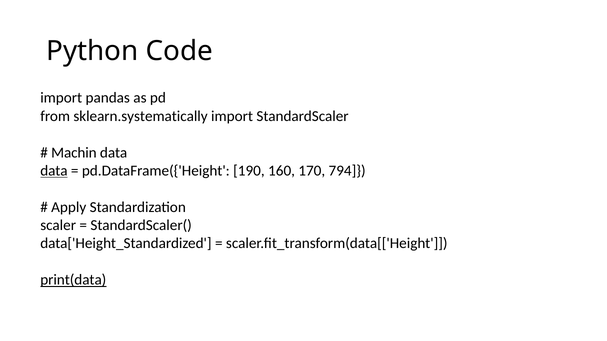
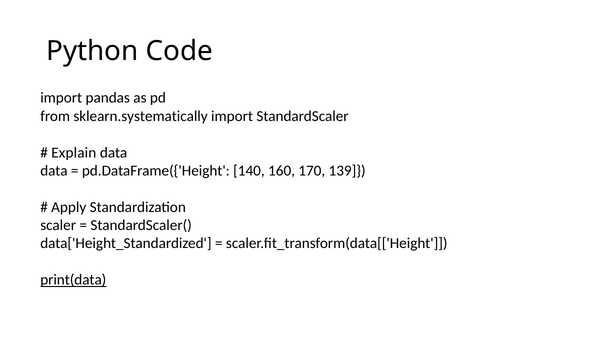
Machin: Machin -> Explain (74, 153)
data underline: present -> none (54, 171)
190: 190 -> 140 (249, 171)
794: 794 -> 139 (347, 171)
